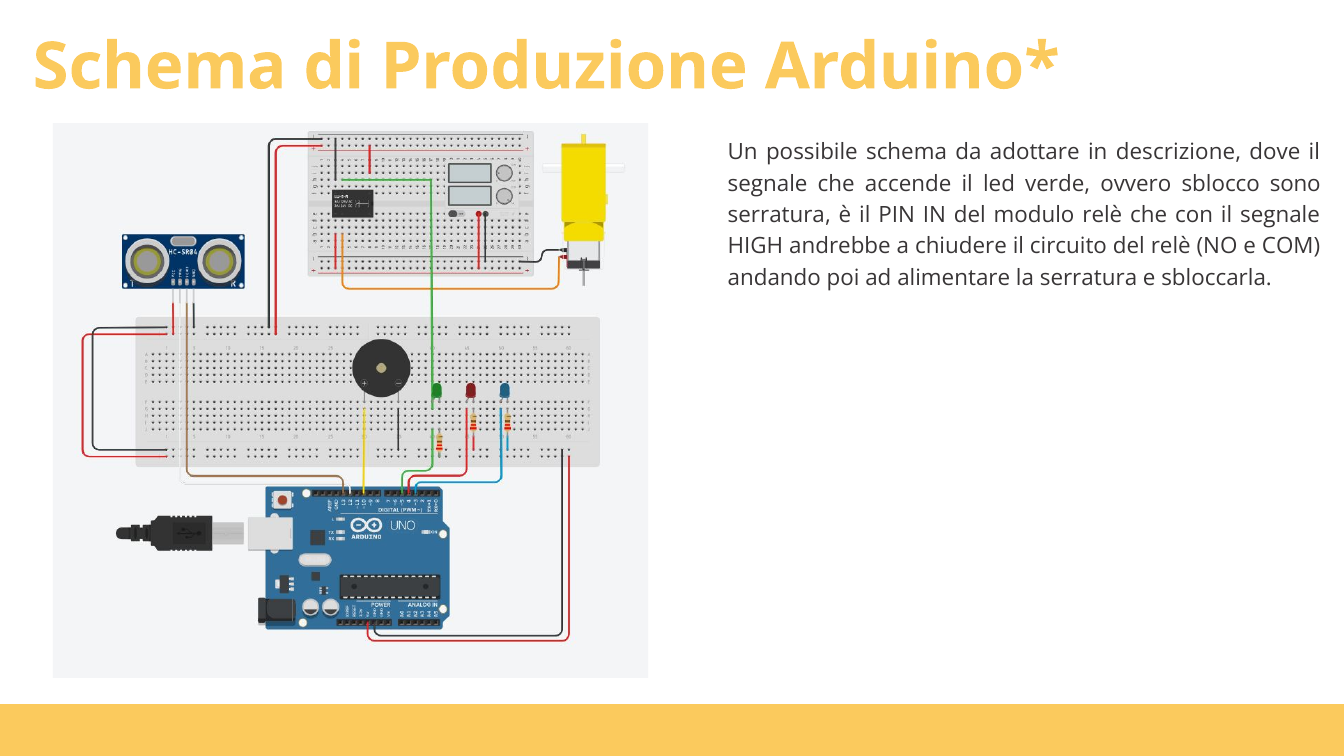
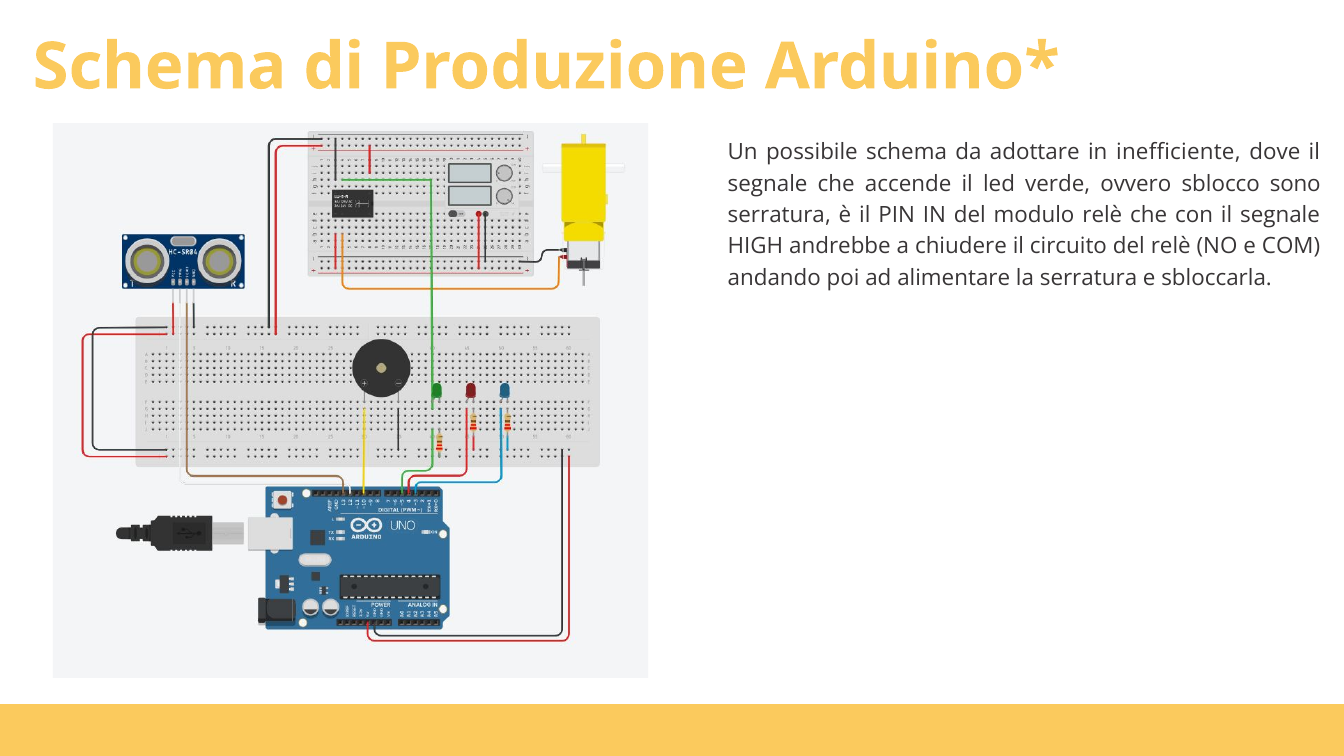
descrizione: descrizione -> inefficiente (1178, 152)
